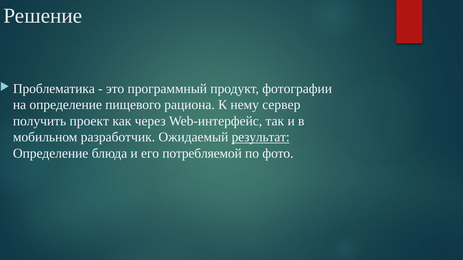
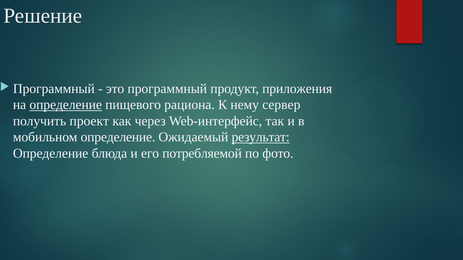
Проблематика: Проблематика -> Программный (54, 89)
фотографии: фотографии -> приложения (297, 89)
определение underline: none -> present (66, 105)
мобильном разработчик: разработчик -> определение (118, 137)
